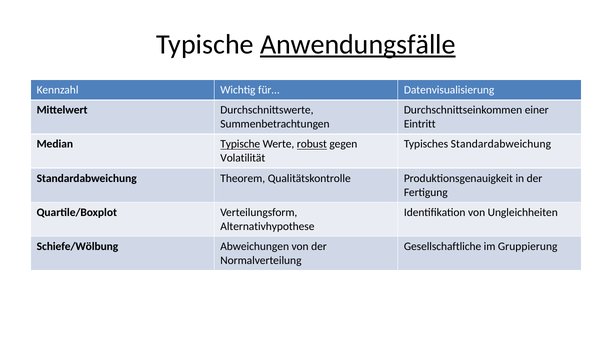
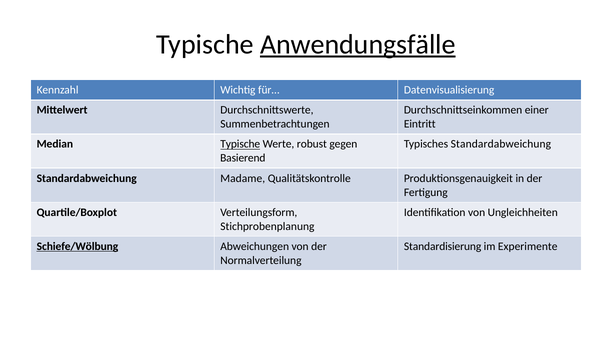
robust underline: present -> none (312, 144)
Volatilität: Volatilität -> Basierend (243, 158)
Theorem: Theorem -> Madame (243, 178)
Alternativhypothese: Alternativhypothese -> Stichprobenplanung (267, 226)
Schiefe/Wölbung underline: none -> present (77, 247)
Gesellschaftliche: Gesellschaftliche -> Standardisierung (443, 247)
Gruppierung: Gruppierung -> Experimente (528, 247)
